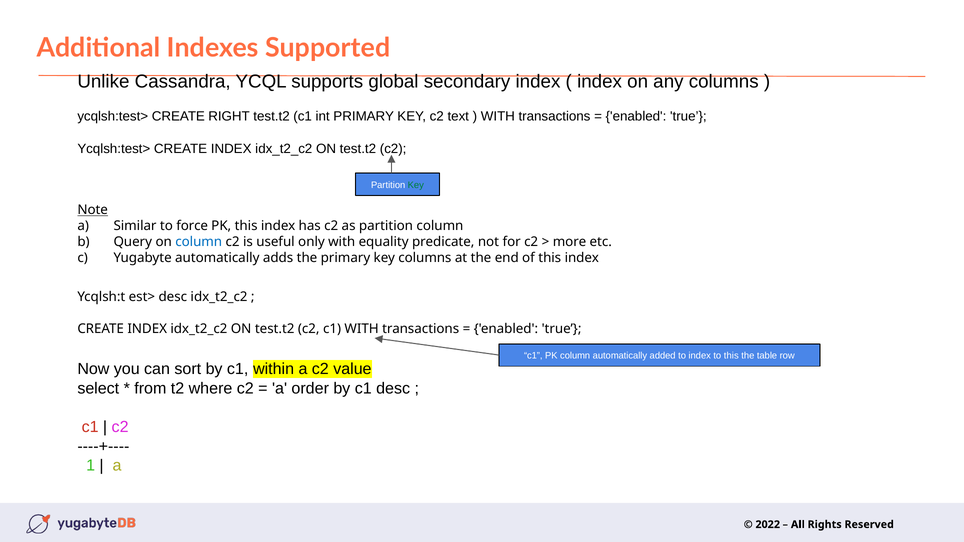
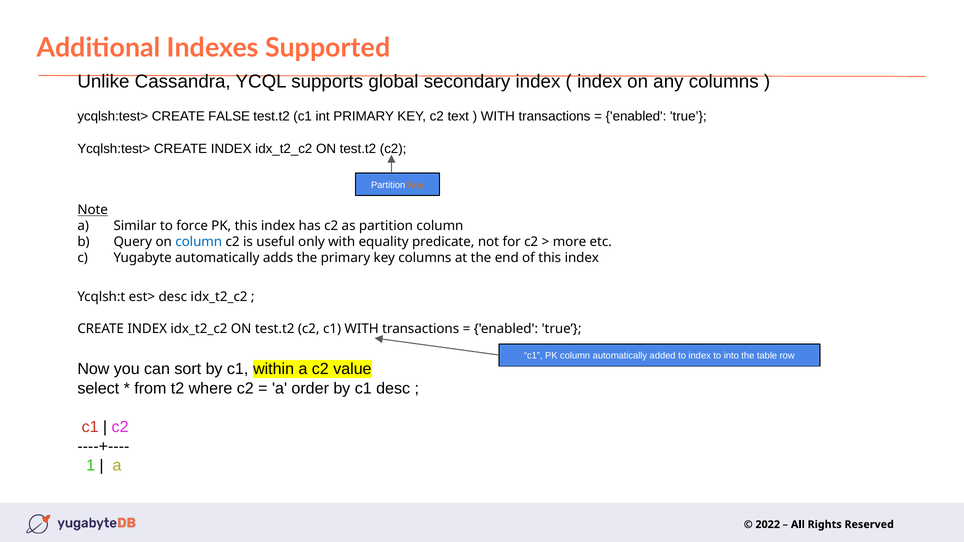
RIGHT: RIGHT -> FALSE (229, 117)
Key colour: green -> orange (416, 185)
to this: this -> into (731, 356)
